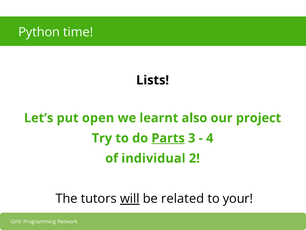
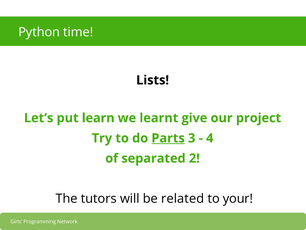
open: open -> learn (98, 118)
also: also -> give (194, 118)
individual: individual -> separated (153, 158)
will underline: present -> none (130, 198)
